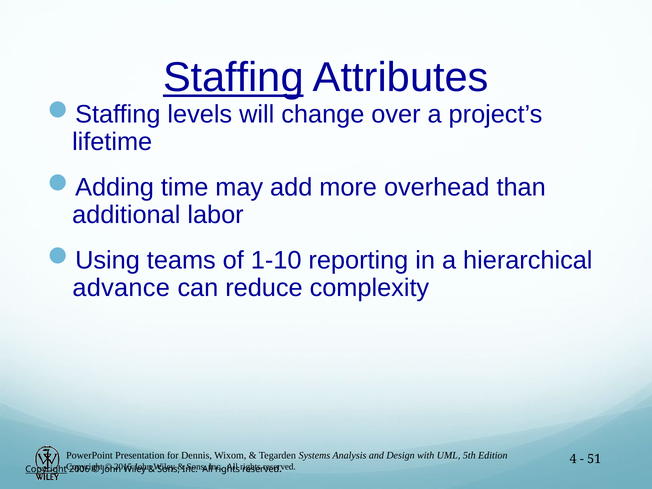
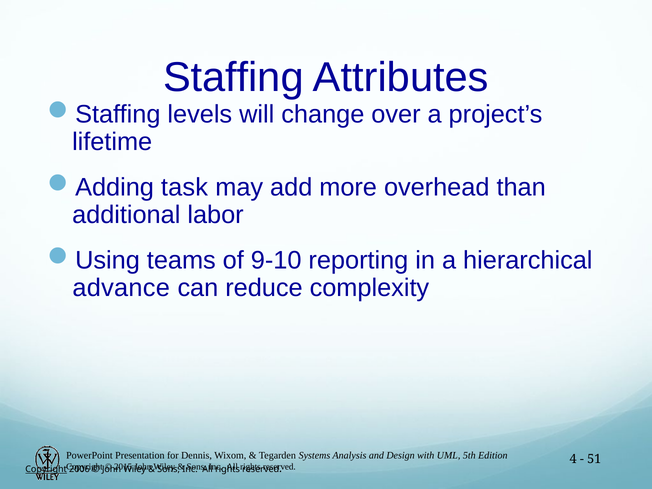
Staffing underline: present -> none (233, 78)
time: time -> task (185, 187)
1-10: 1-10 -> 9-10 (276, 260)
